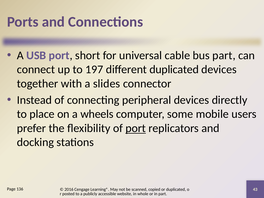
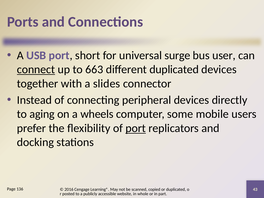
cable: cable -> surge (177, 55)
bus part: part -> user (224, 55)
connect underline: none -> present (36, 69)
197: 197 -> 663 (94, 69)
place: place -> aging (42, 114)
